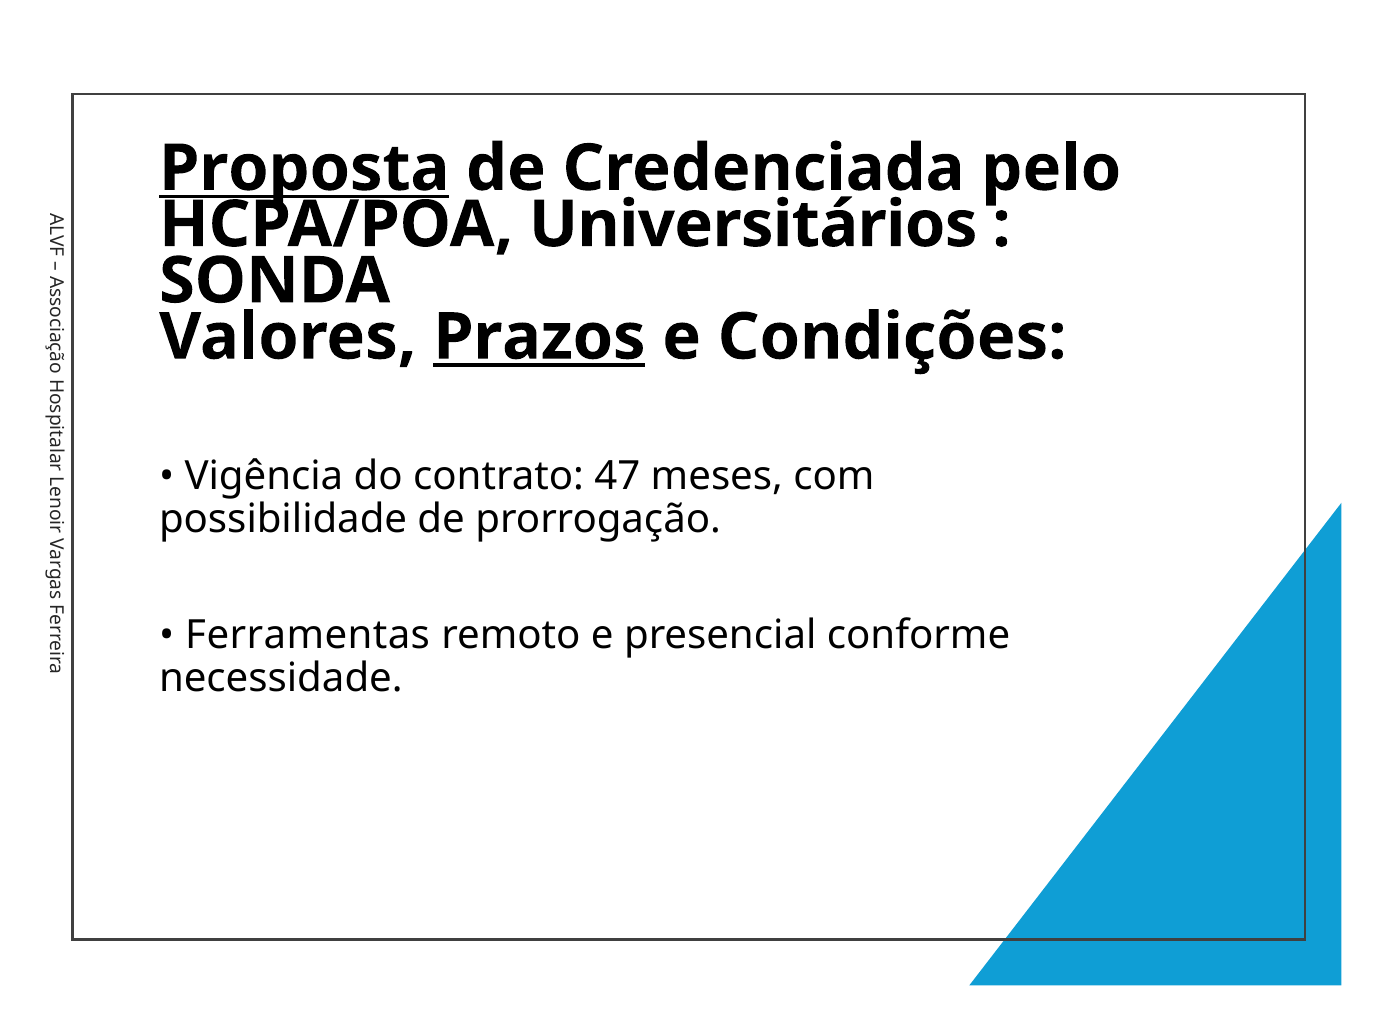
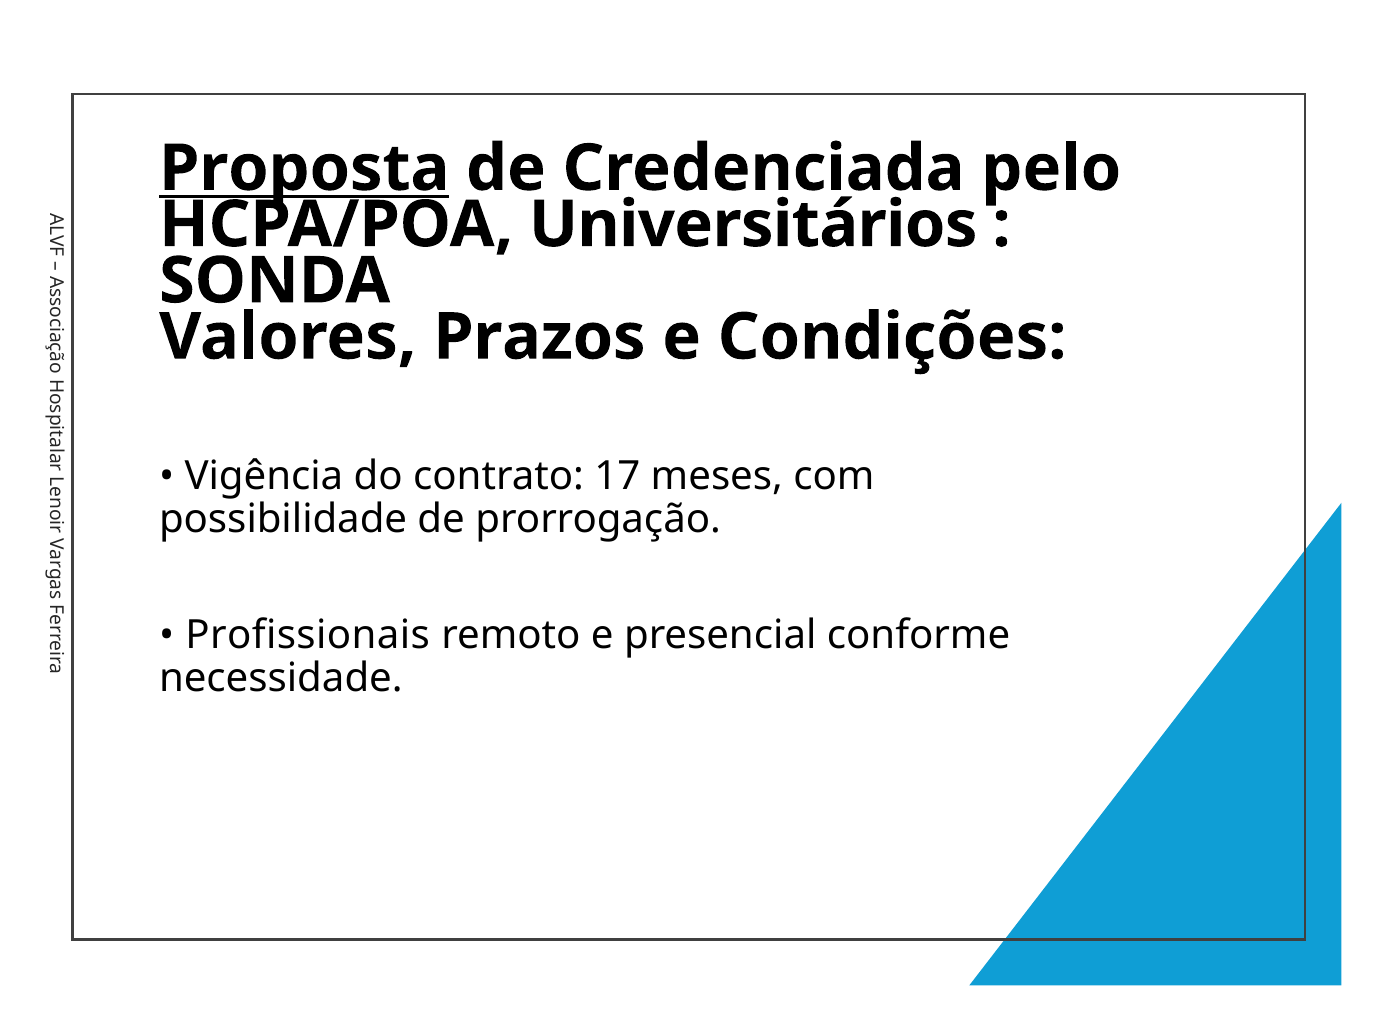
Prazos underline: present -> none (539, 337)
47: 47 -> 17 (617, 476)
Ferramentas: Ferramentas -> Profissionais (308, 635)
